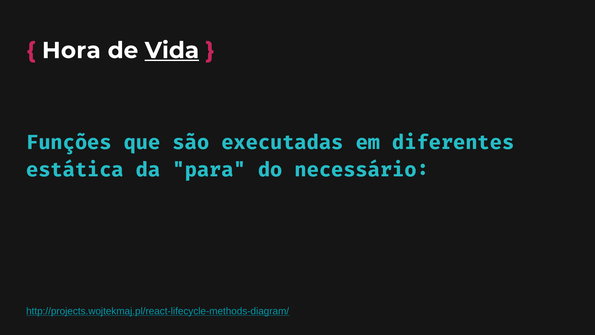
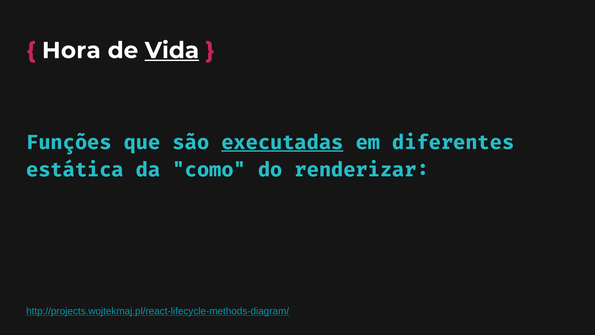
executadas underline: none -> present (282, 142)
para: para -> como (209, 170)
necessário: necessário -> renderizar (362, 170)
